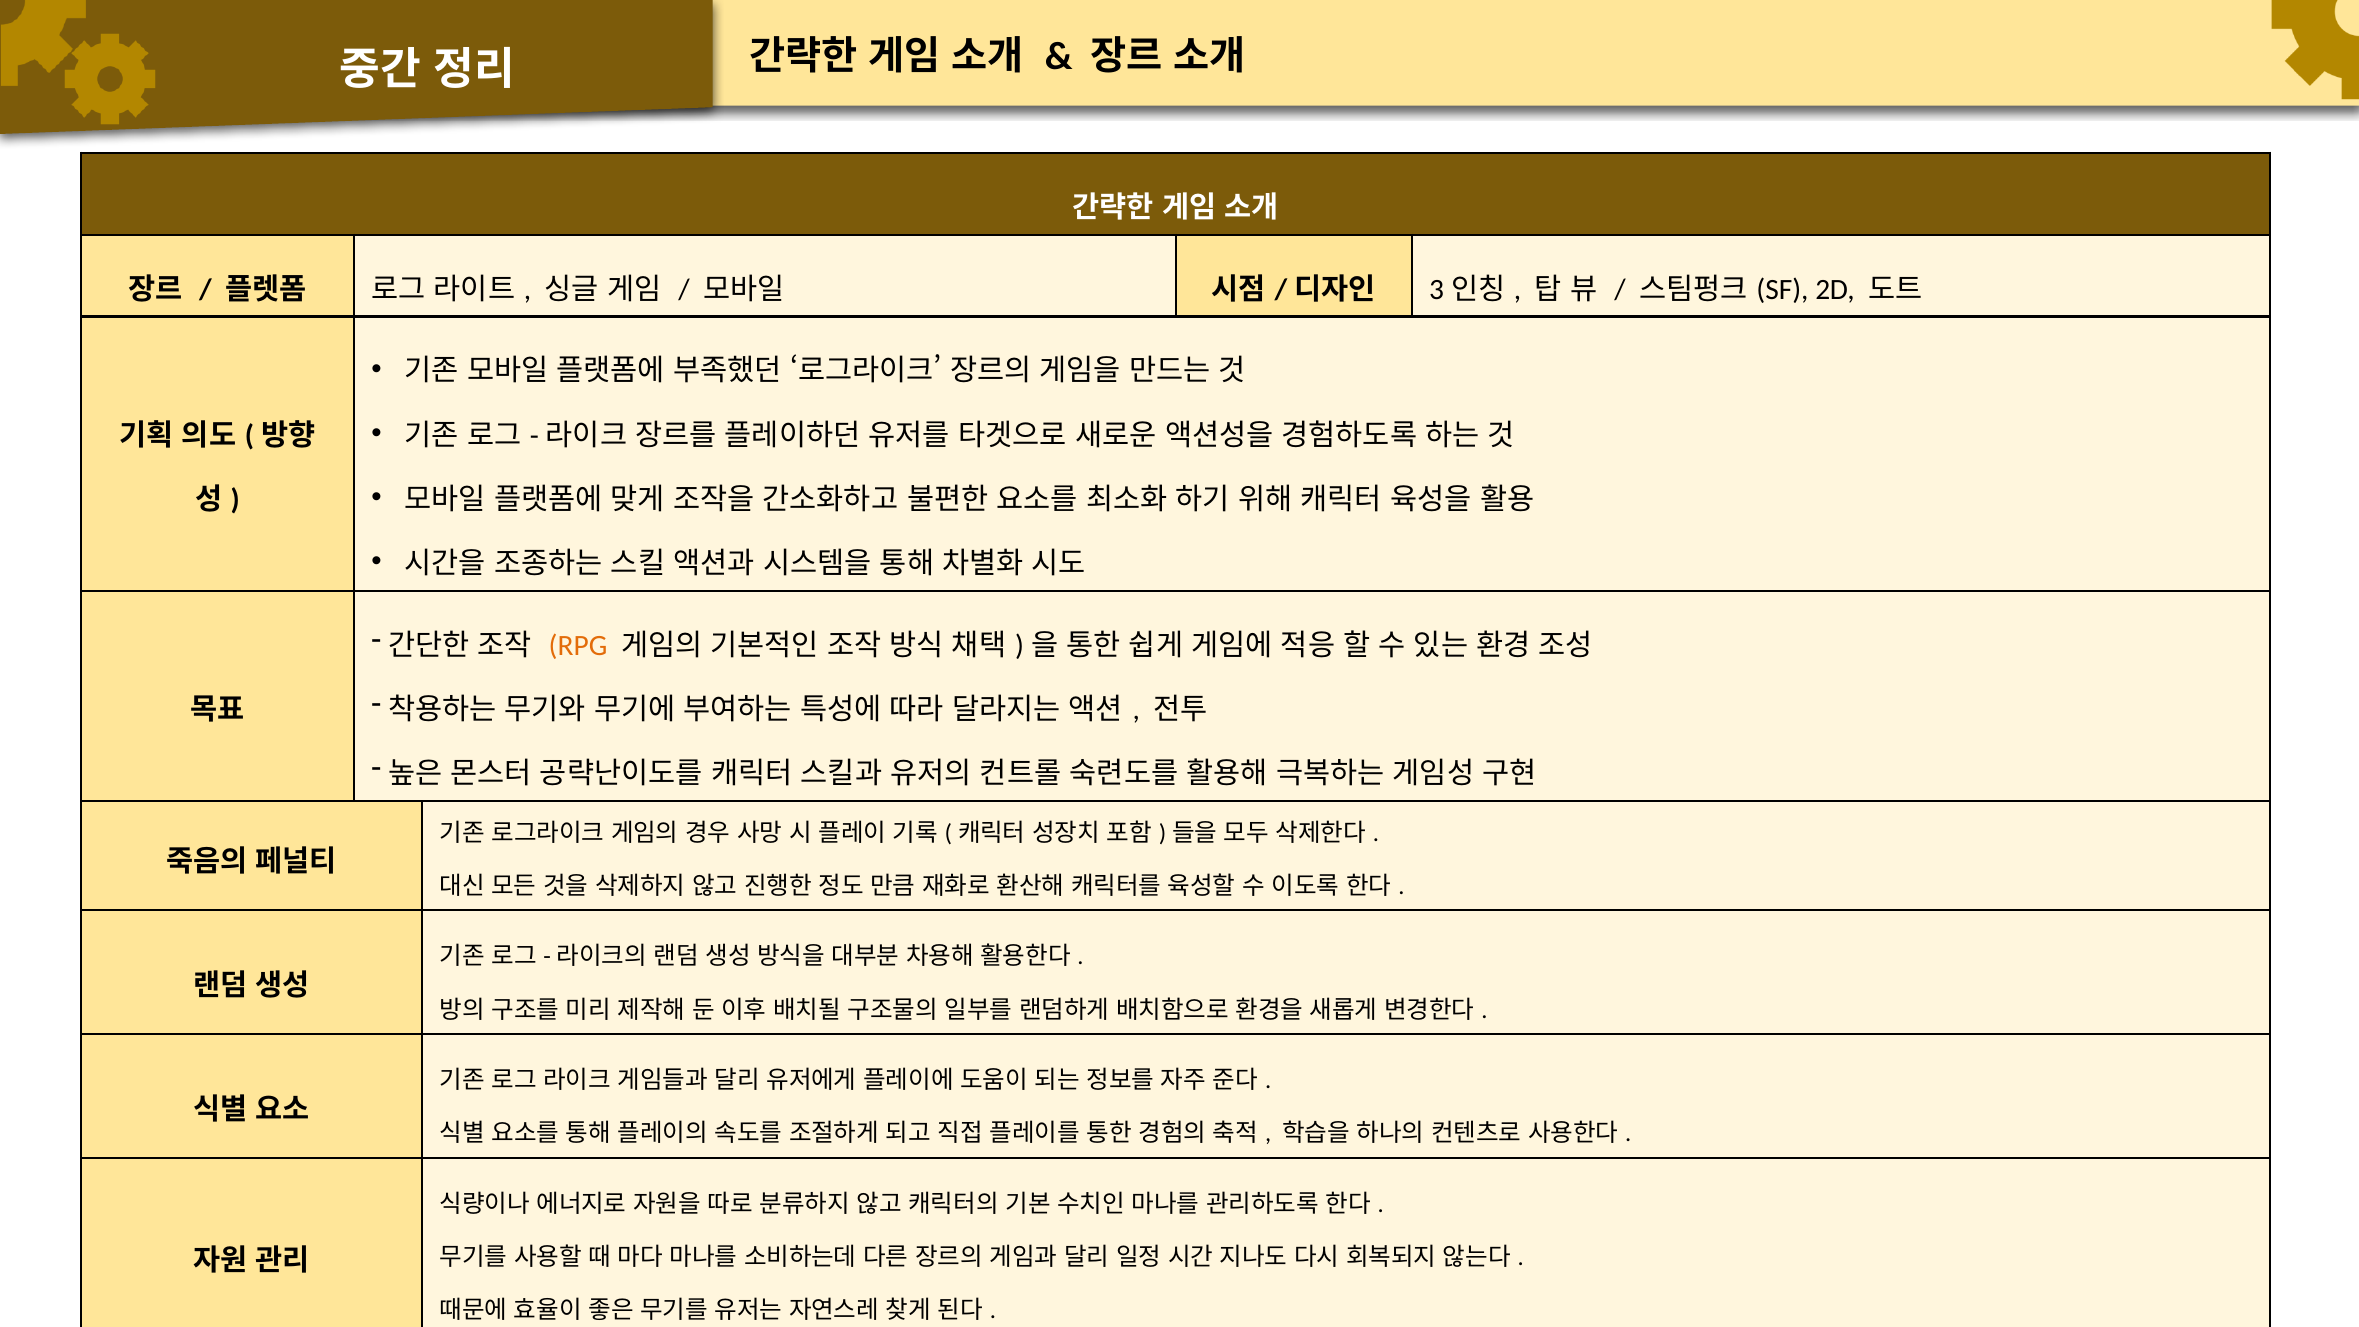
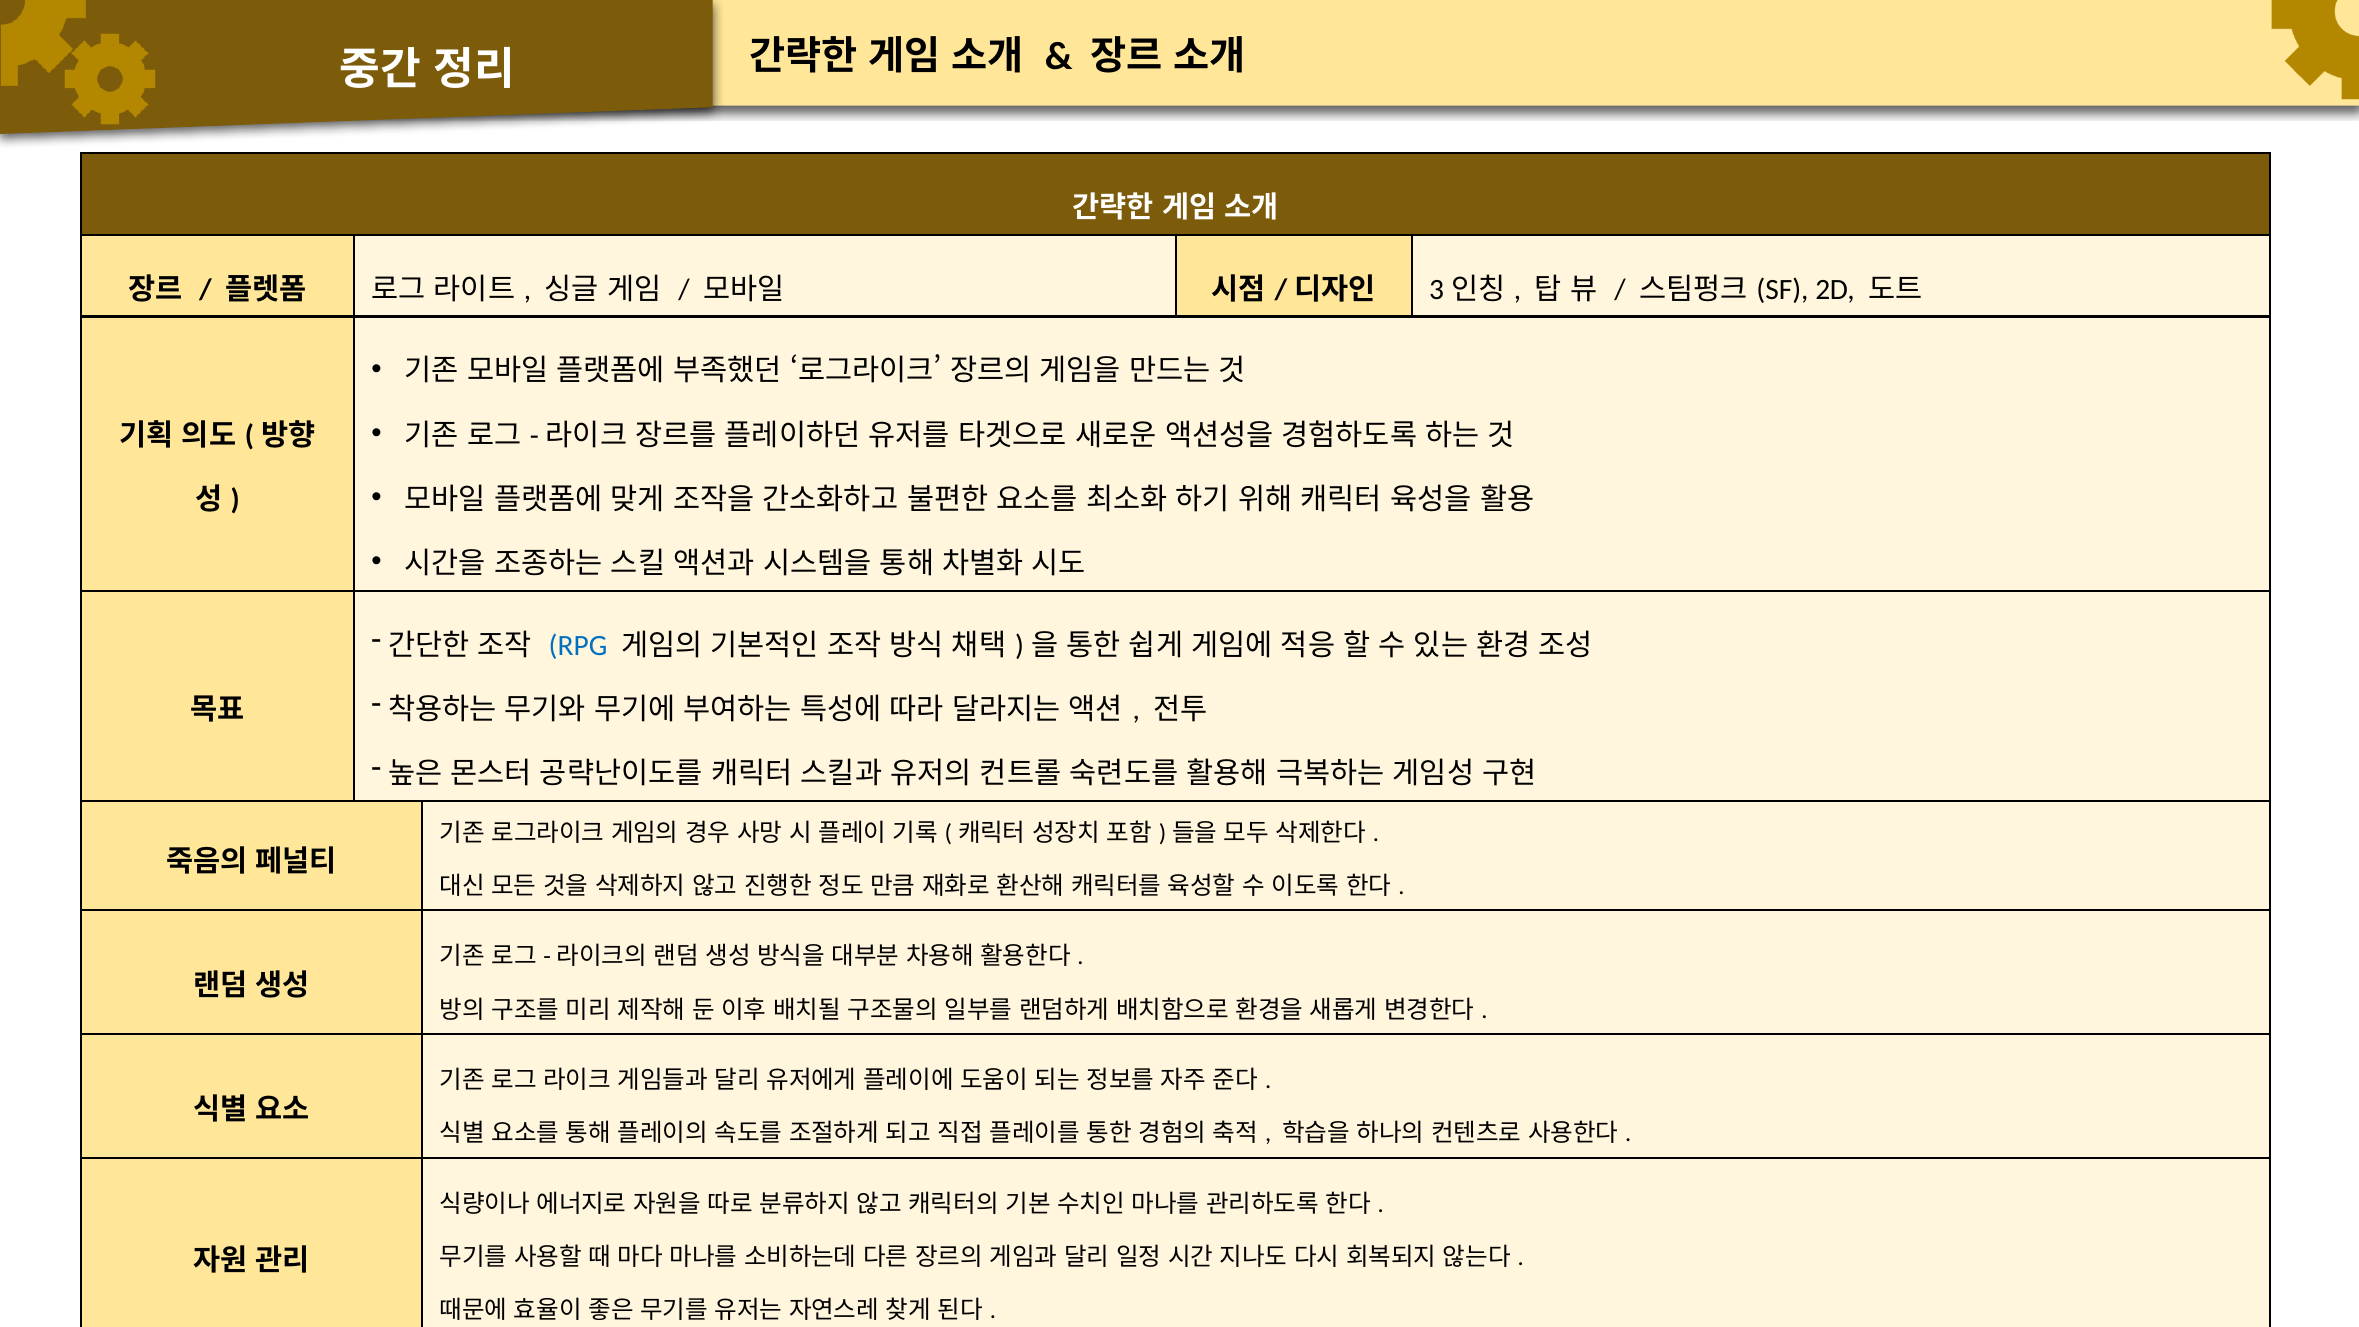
RPG colour: orange -> blue (578, 646)
